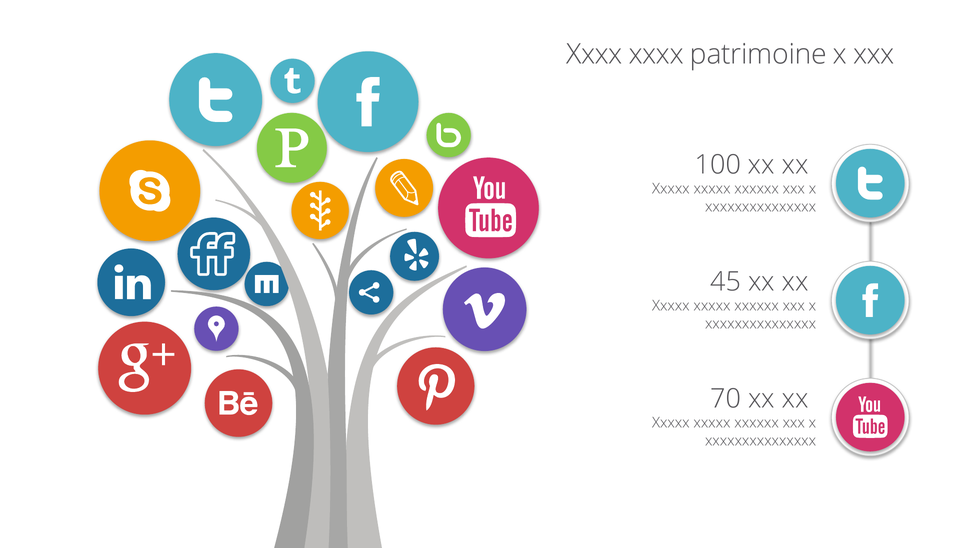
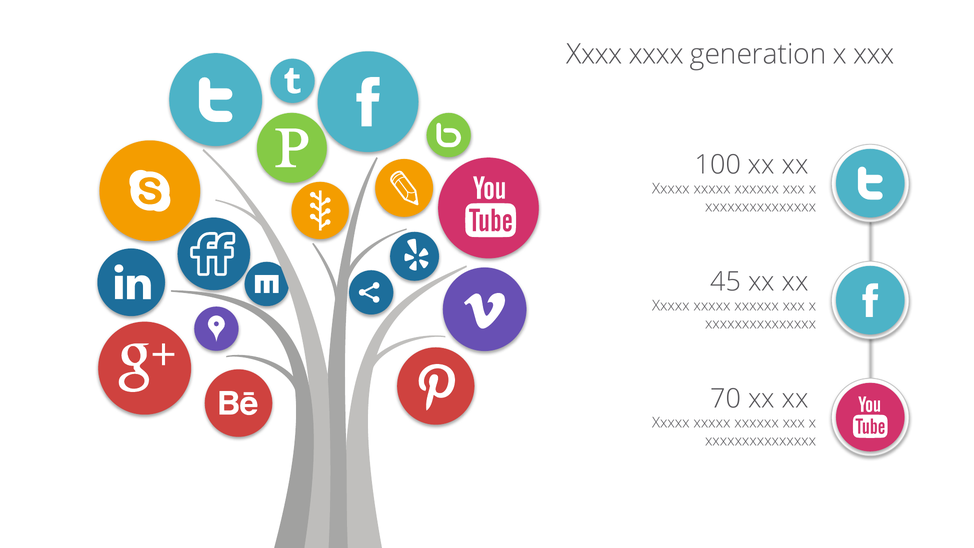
patrimoine: patrimoine -> generation (758, 54)
